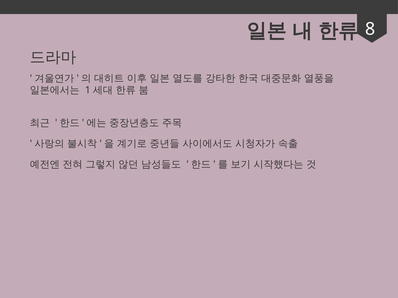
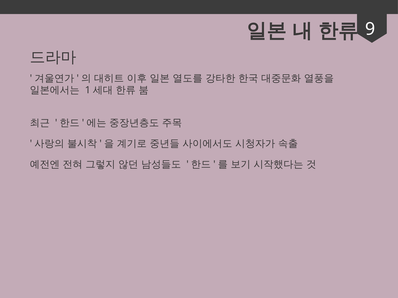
8: 8 -> 9 (370, 29)
